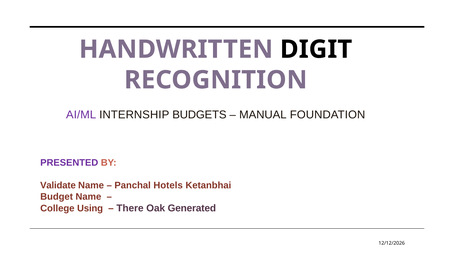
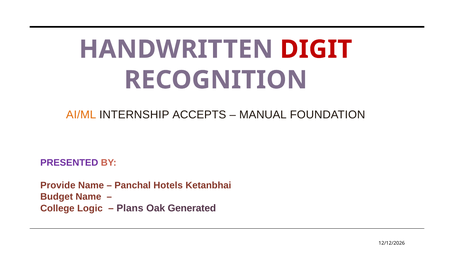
DIGIT colour: black -> red (316, 49)
AI/ML colour: purple -> orange (81, 115)
BUDGETS: BUDGETS -> ACCEPTS (199, 115)
Validate: Validate -> Provide (58, 186)
Using: Using -> Logic (90, 209)
There: There -> Plans (130, 209)
